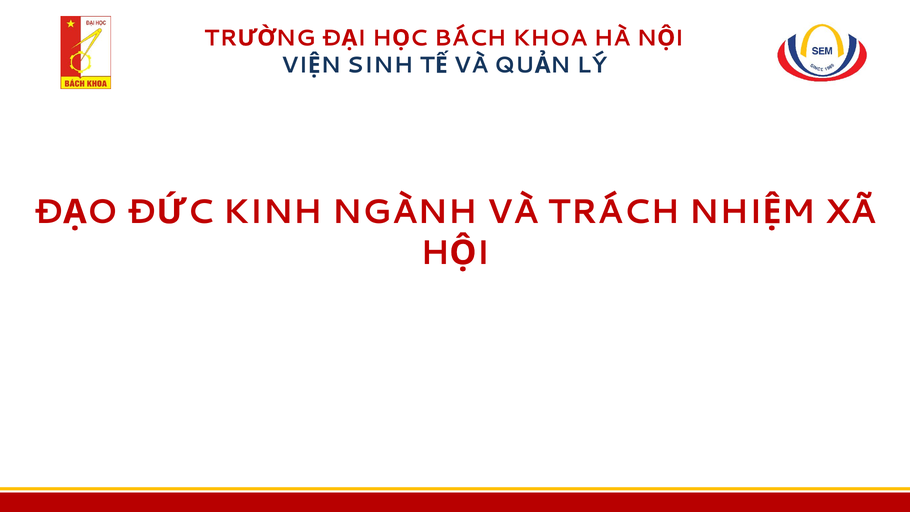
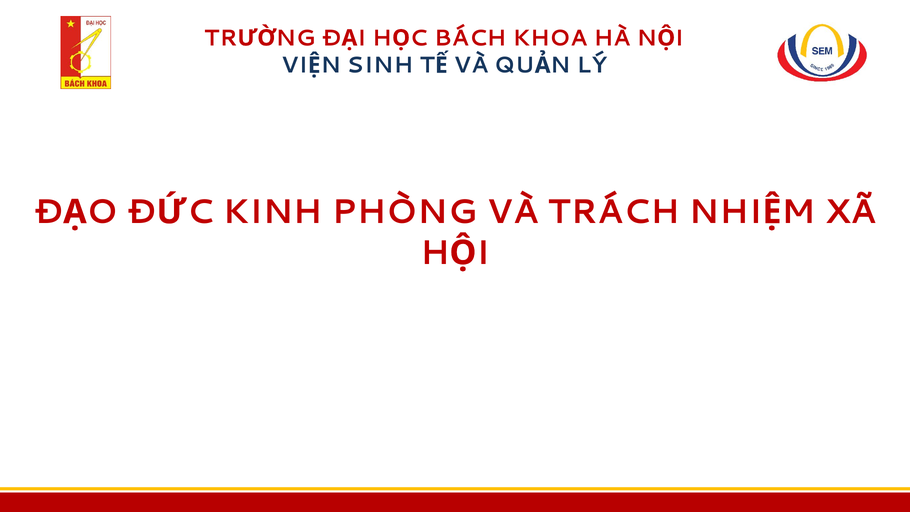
NGÀNH: NGÀNH -> PHÒNG (404, 212)
